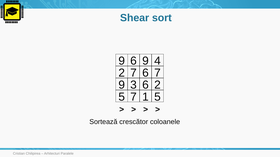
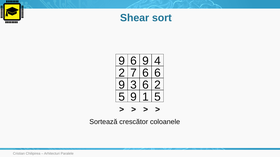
6 7: 7 -> 6 (158, 73)
5 7: 7 -> 9 (134, 97)
